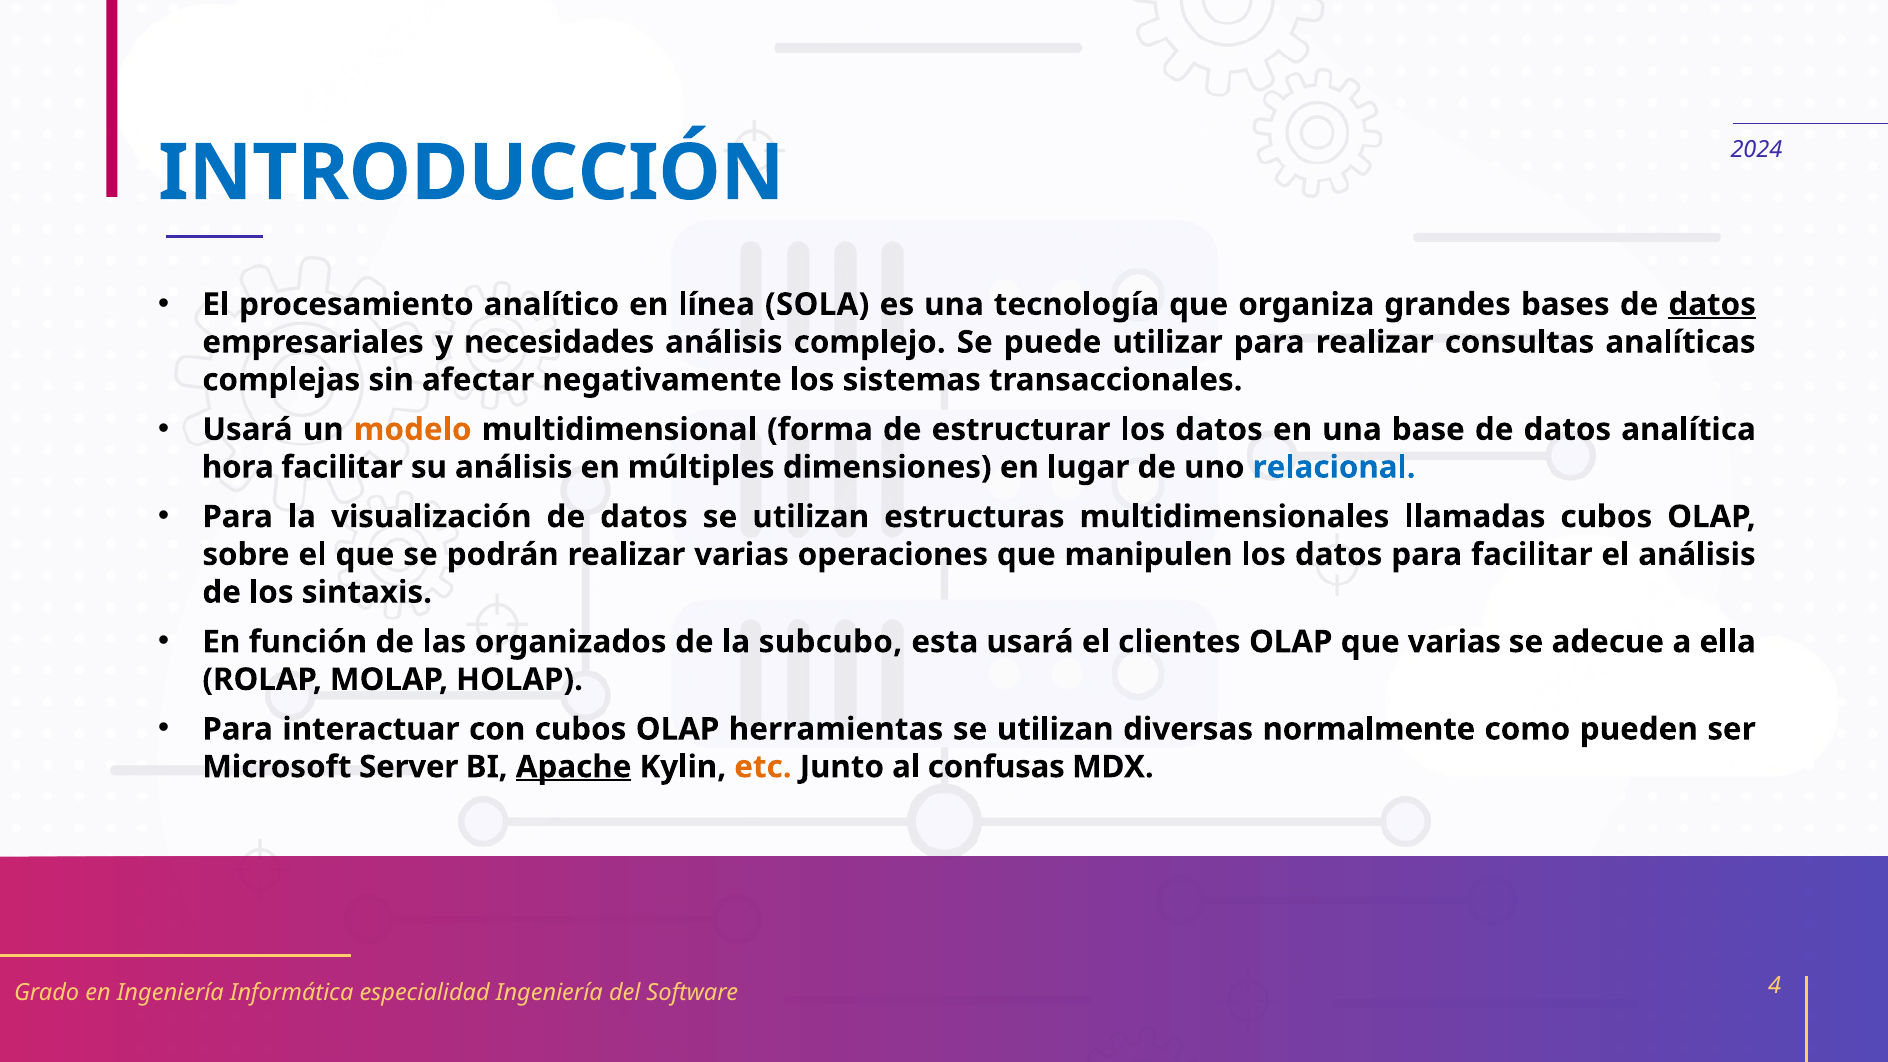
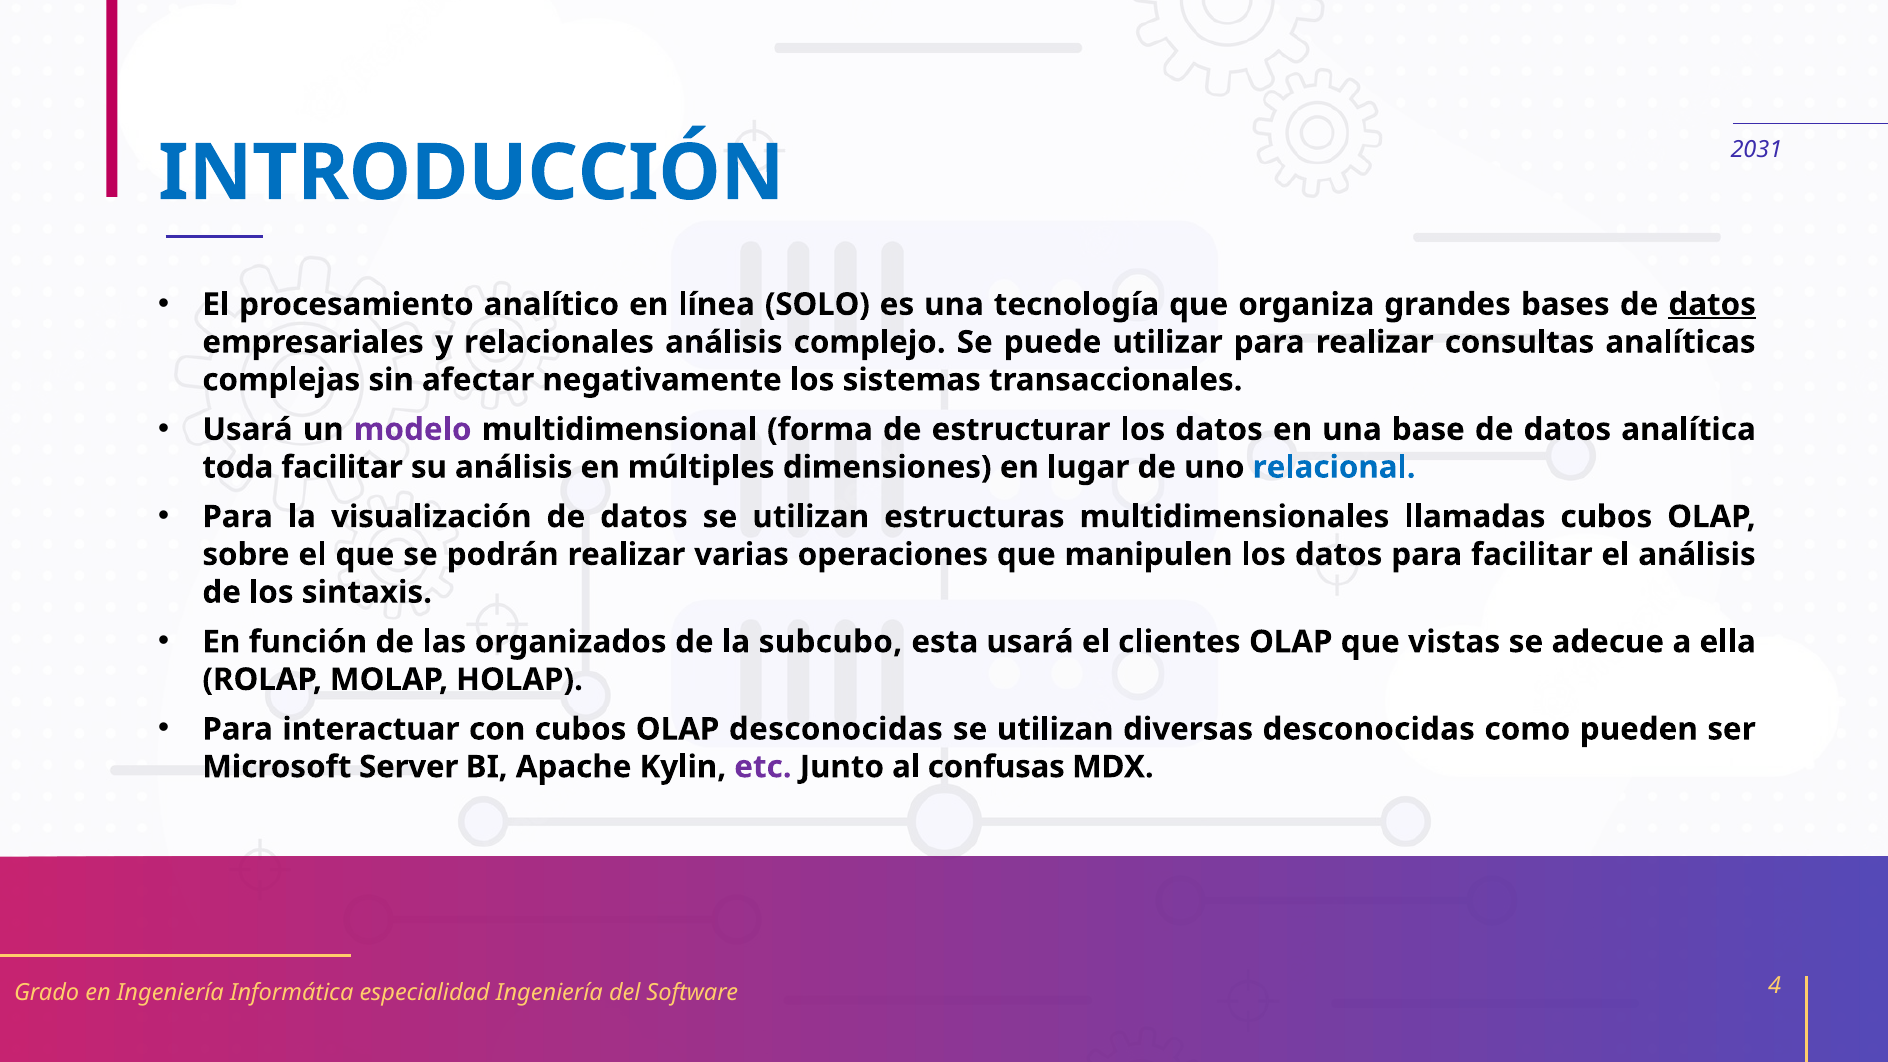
2024: 2024 -> 2031 (1756, 149)
SOLA: SOLA -> SOLO (817, 304)
necesidades: necesidades -> relacionales (559, 342)
modelo colour: orange -> purple (413, 430)
hora: hora -> toda (238, 467)
que varias: varias -> vistas (1454, 642)
OLAP herramientas: herramientas -> desconocidas (836, 729)
diversas normalmente: normalmente -> desconocidas (1369, 729)
Apache underline: present -> none (574, 767)
etc colour: orange -> purple (763, 767)
